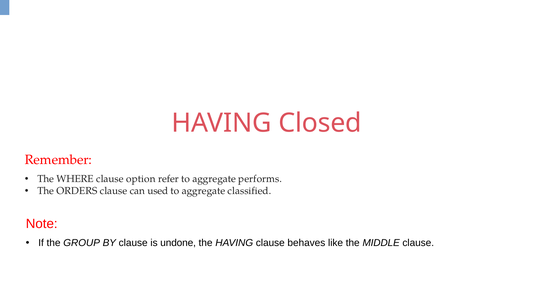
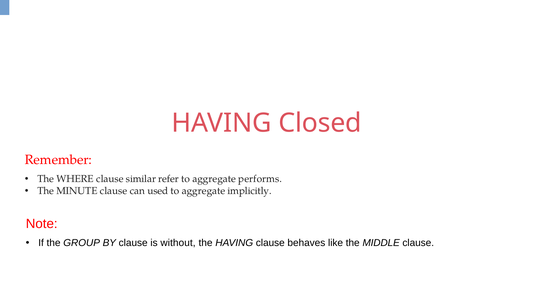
option: option -> similar (141, 179)
ORDERS: ORDERS -> MINUTE (77, 191)
classified: classified -> implicitly (250, 191)
undone: undone -> without (178, 243)
